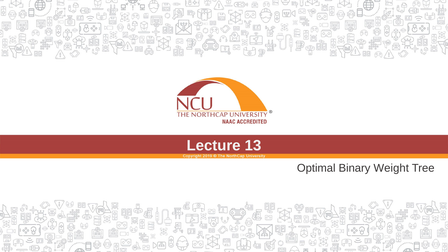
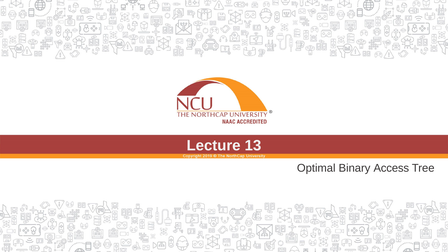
Weight: Weight -> Access (391, 168)
